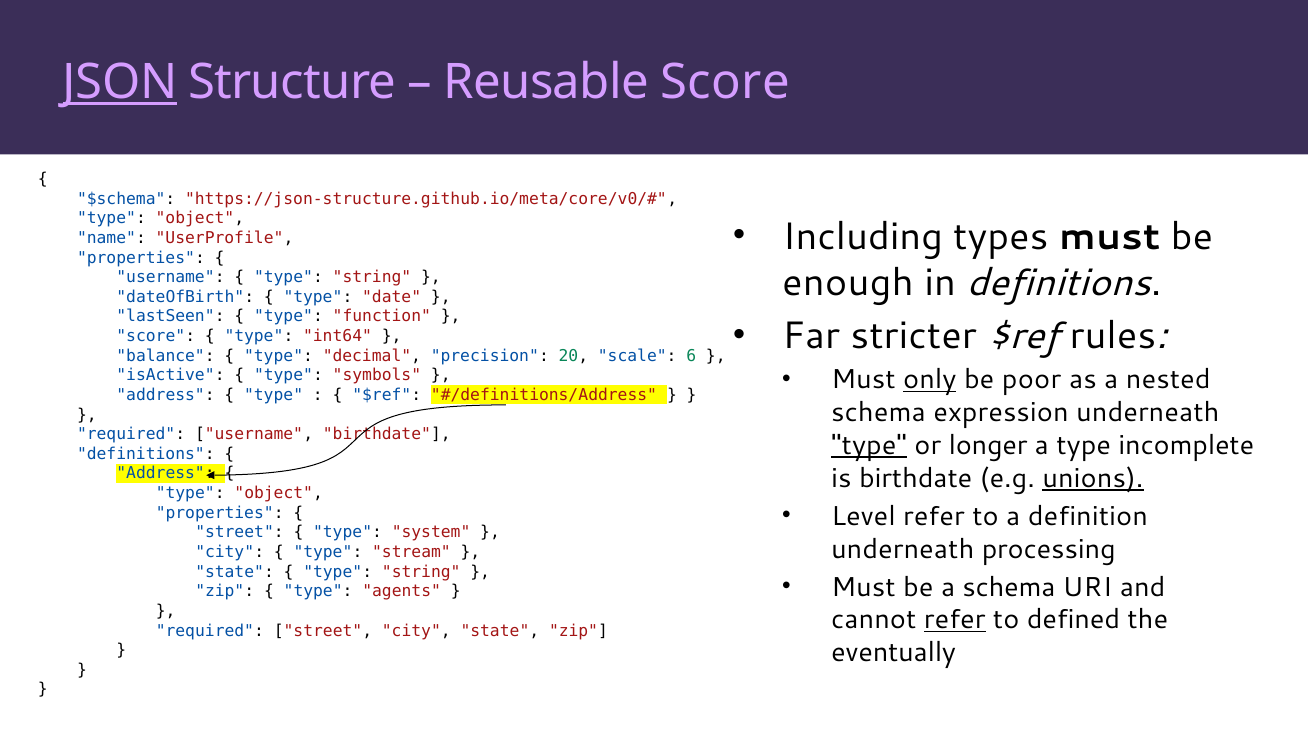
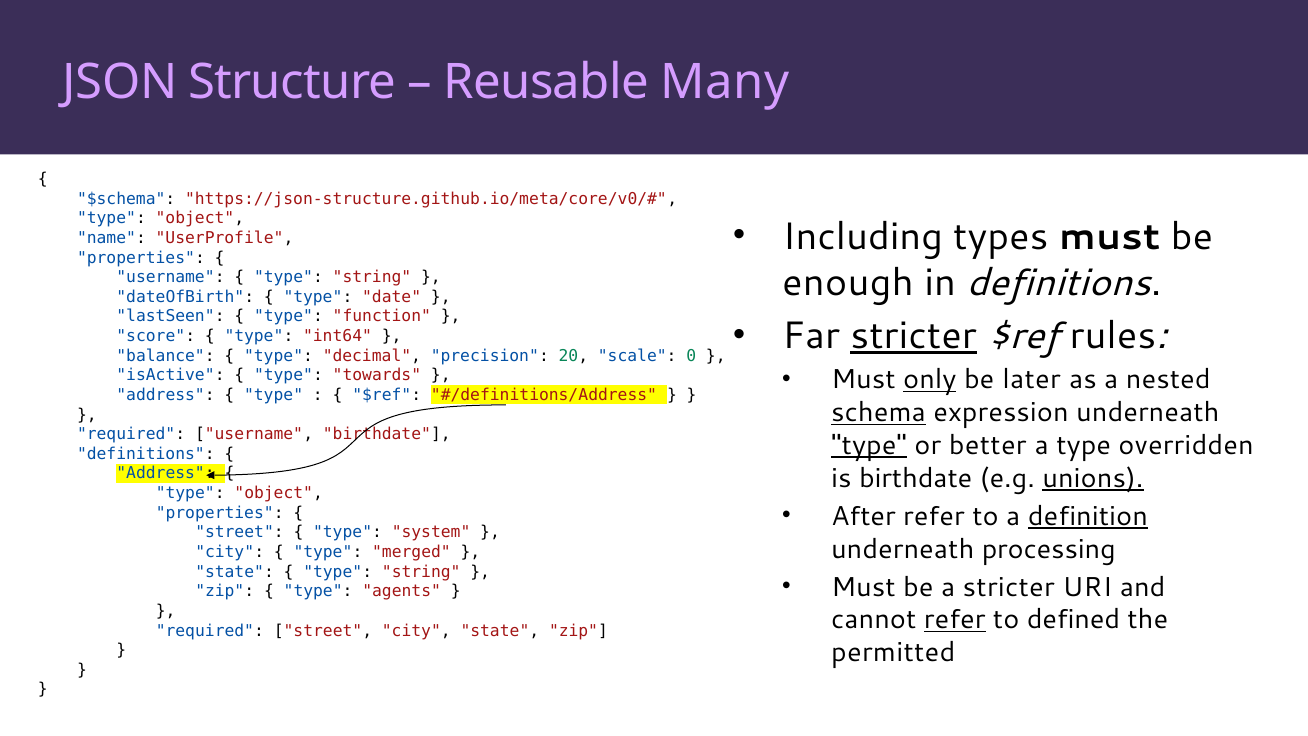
JSON underline: present -> none (120, 82)
Reusable Score: Score -> Many (725, 82)
stricter underline: none -> present (914, 336)
6: 6 -> 0 (691, 356)
poor: poor -> later (1032, 380)
symbols: symbols -> towards (377, 375)
schema underline: none -> present (878, 413)
longer: longer -> better (988, 445)
incomplete: incomplete -> overridden (1186, 445)
Level: Level -> After (863, 516)
definition underline: none -> present (1088, 516)
stream: stream -> merged (411, 552)
a schema: schema -> stricter (1009, 587)
eventually: eventually -> permitted (893, 652)
